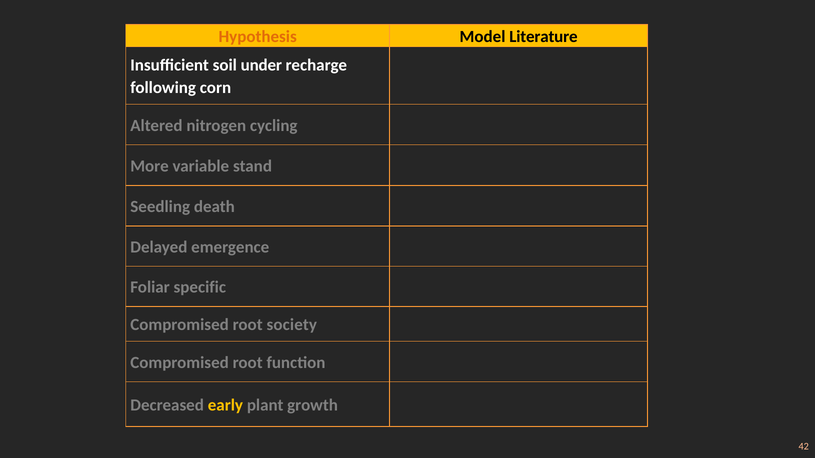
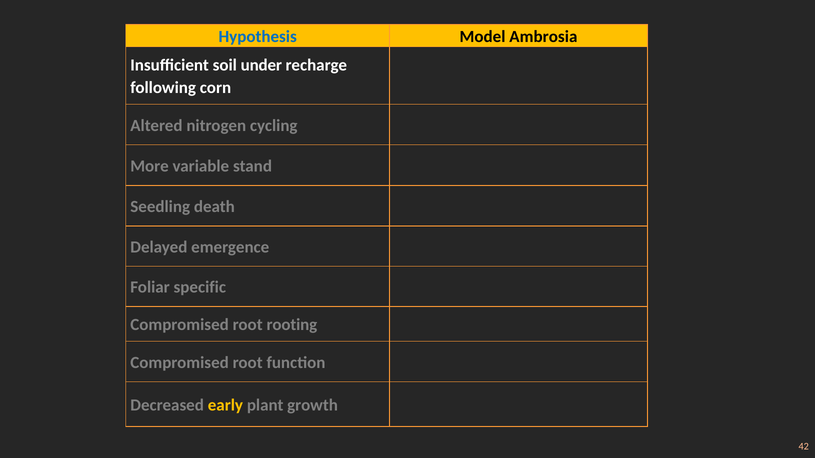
Hypothesis colour: orange -> blue (258, 37)
Literature: Literature -> Ambrosia (543, 37)
society: society -> rooting (292, 325)
